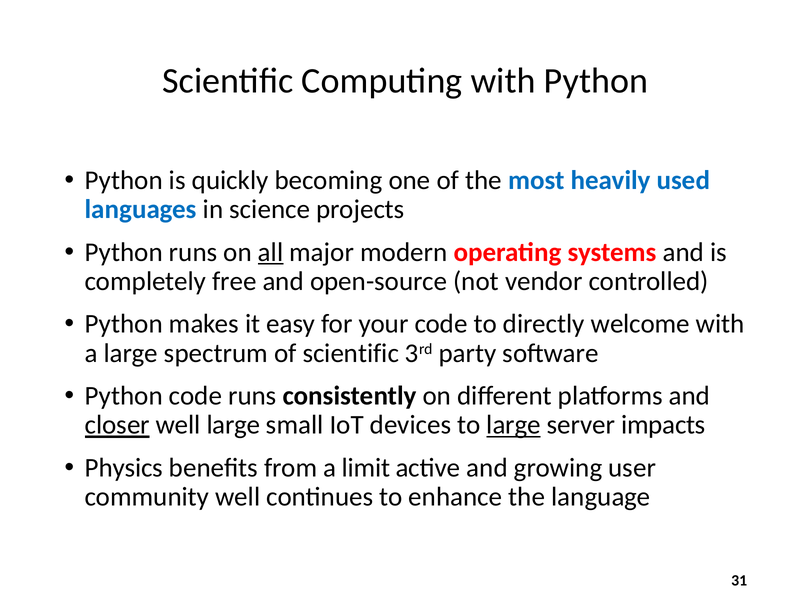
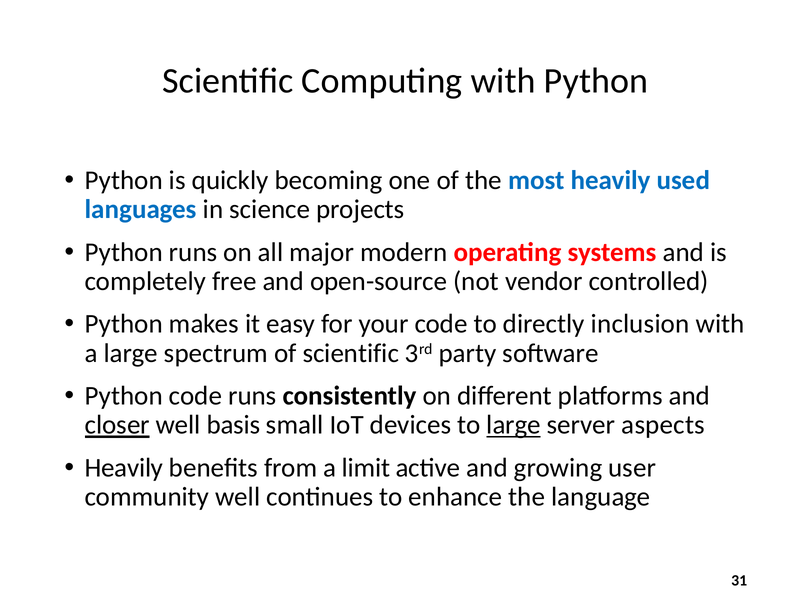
all underline: present -> none (271, 252)
welcome: welcome -> inclusion (640, 324)
well large: large -> basis (233, 425)
impacts: impacts -> aspects (663, 425)
Physics: Physics -> Heavily (124, 468)
